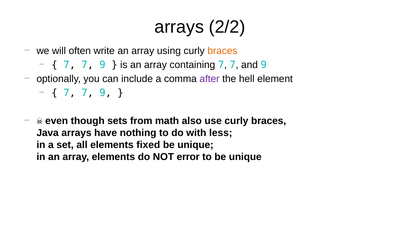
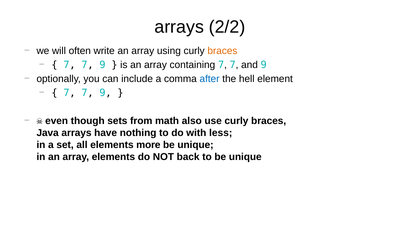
after colour: purple -> blue (210, 79)
fixed: fixed -> more (148, 145)
error: error -> back (188, 157)
